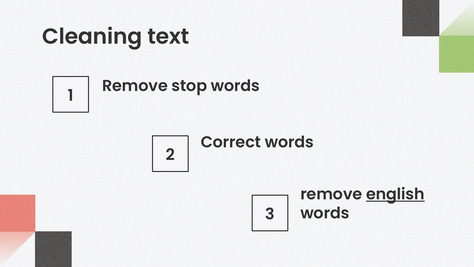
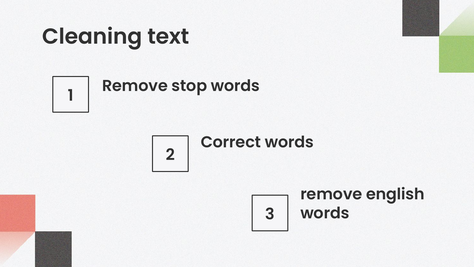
english underline: present -> none (395, 194)
